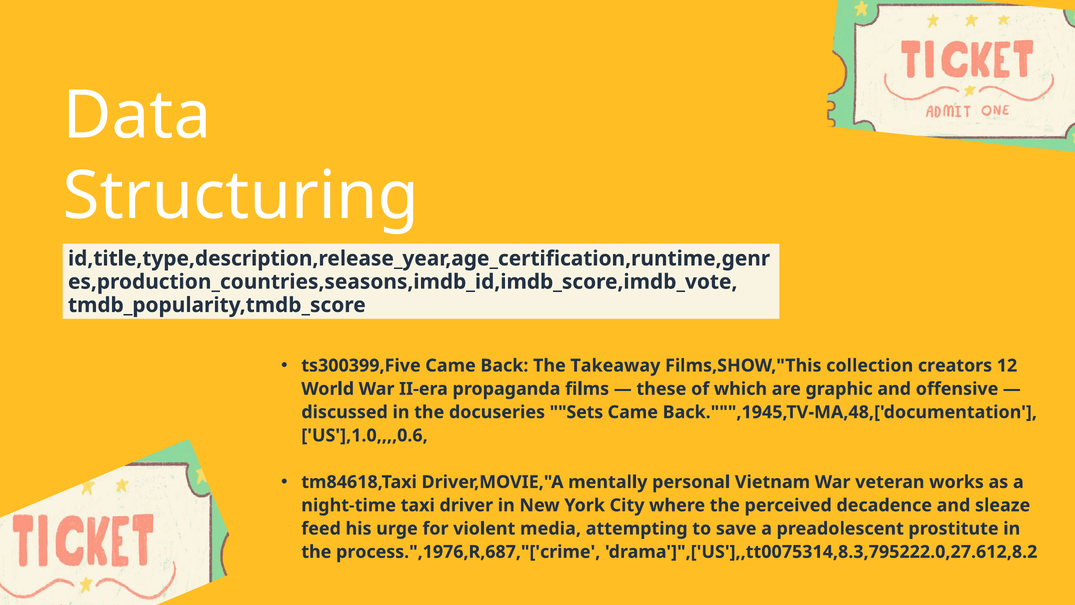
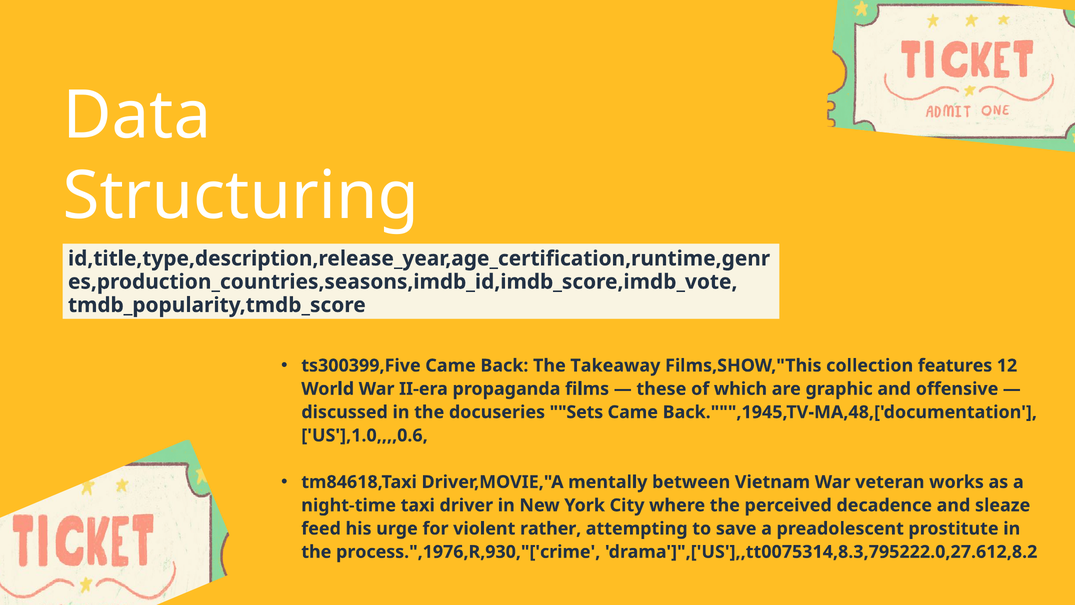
creators: creators -> features (955, 365)
personal: personal -> between (691, 482)
media: media -> rather (551, 528)
process.",1976,R,687,"['crime: process.",1976,R,687,"['crime -> process.",1976,R,930,"['crime (468, 552)
